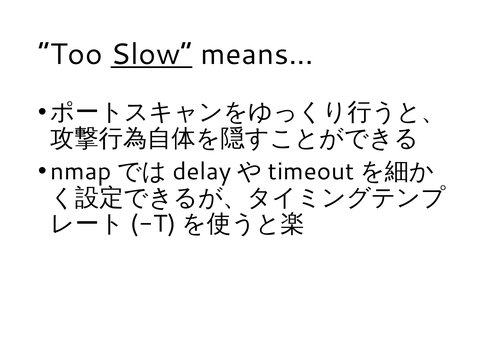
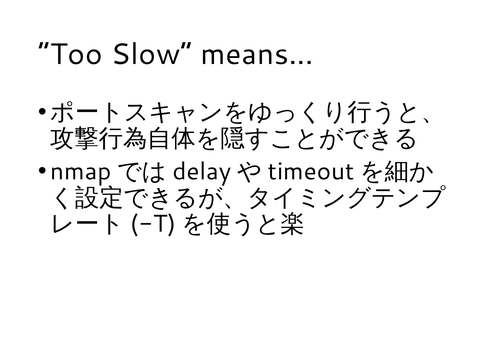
Slow underline: present -> none (152, 54)
